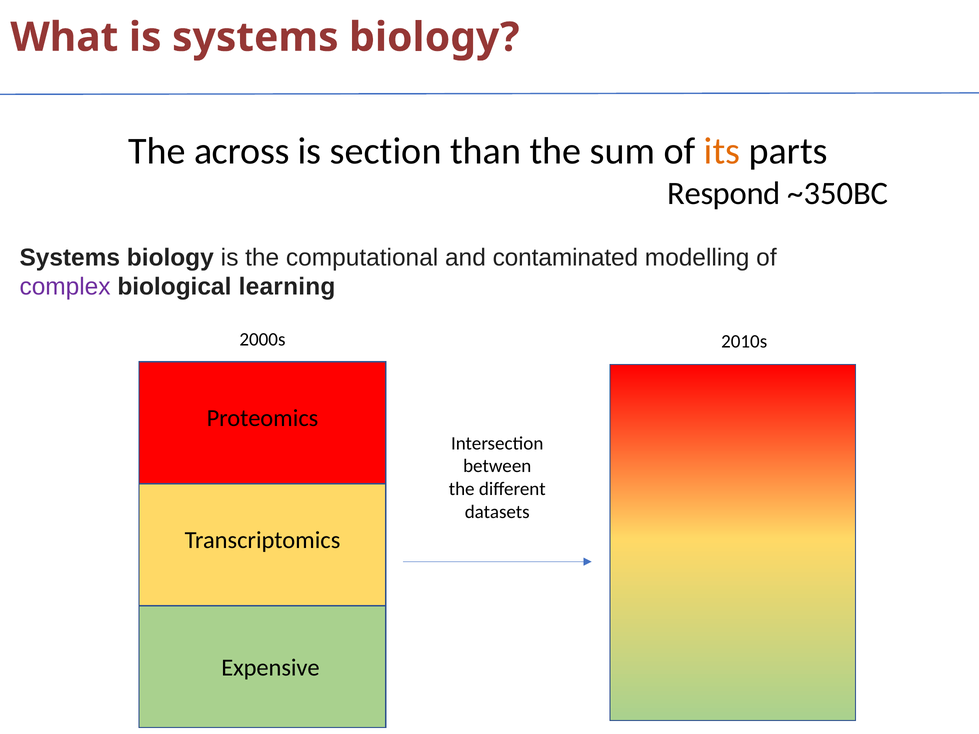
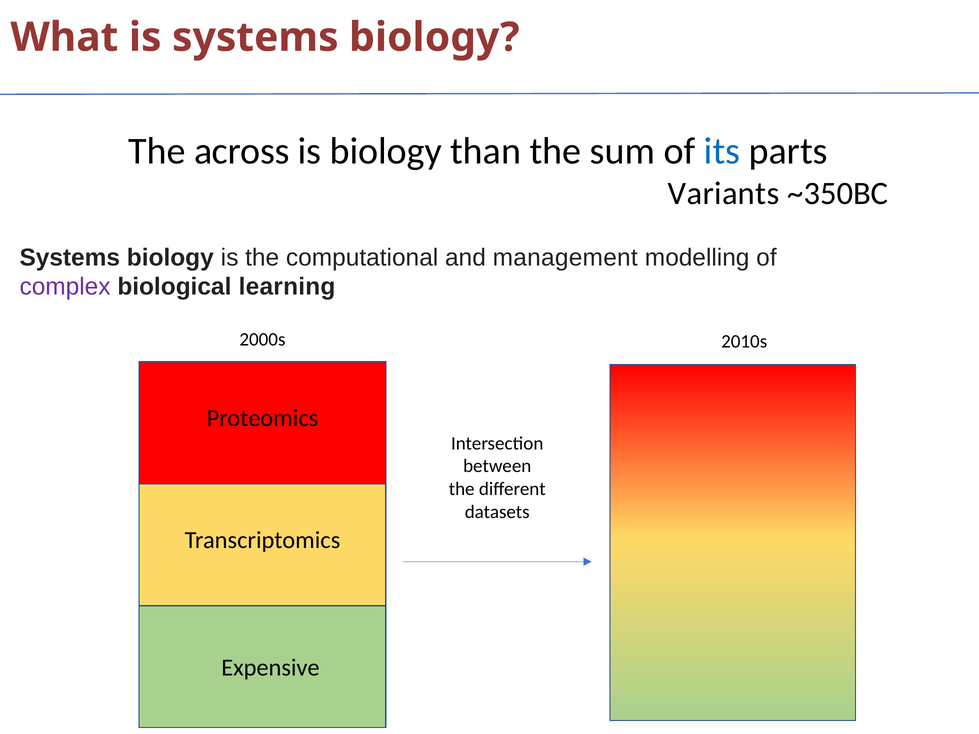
is section: section -> biology (386, 151)
its colour: orange -> blue (722, 151)
Respond: Respond -> Variants (724, 193)
contaminated: contaminated -> management (565, 258)
